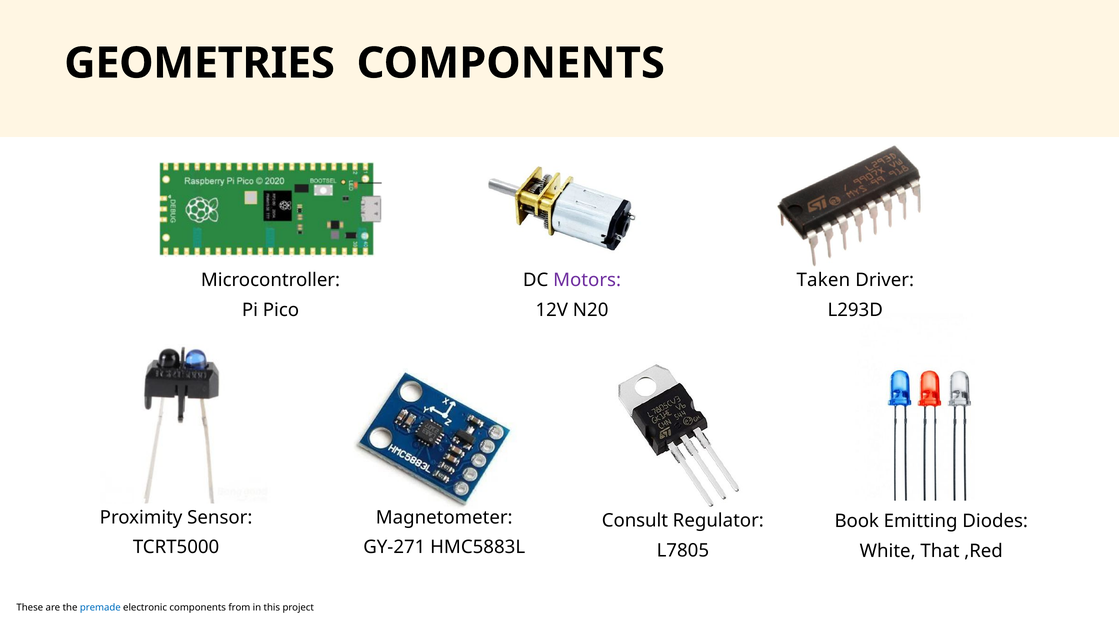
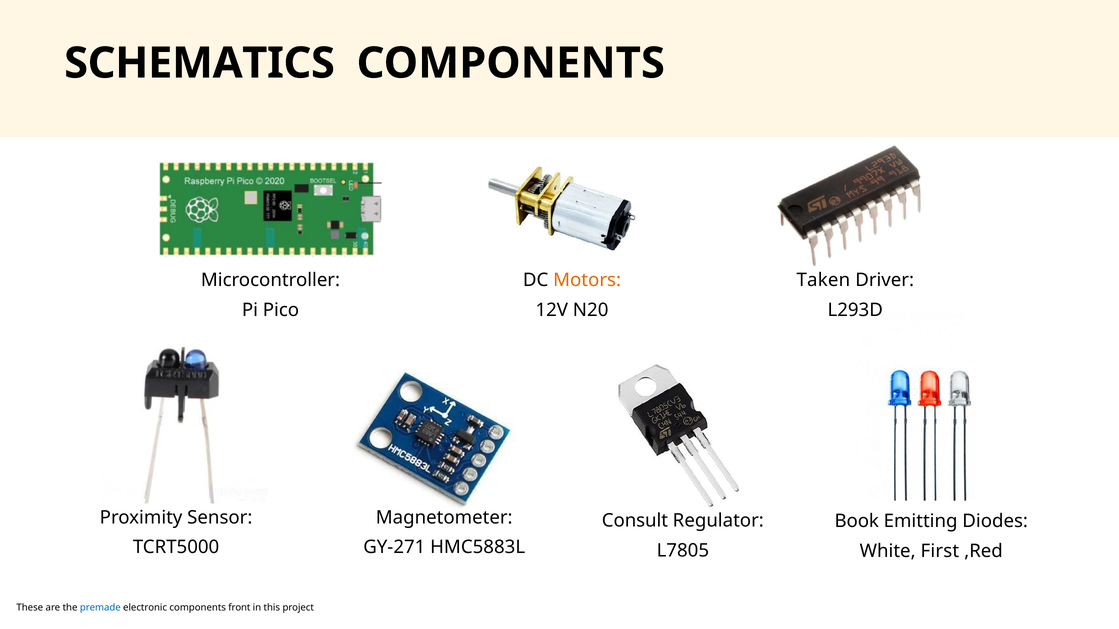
GEOMETRIES: GEOMETRIES -> SCHEMATICS (200, 63)
Motors colour: purple -> orange (587, 281)
That: That -> First (940, 551)
from: from -> front (239, 608)
